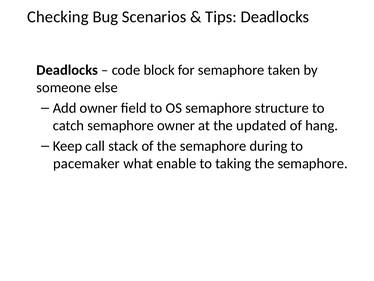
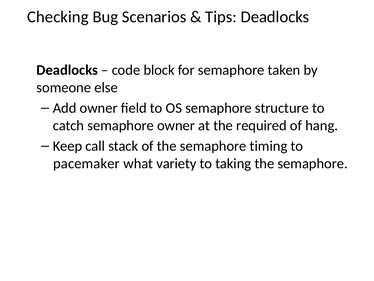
updated: updated -> required (261, 125)
during: during -> timing (269, 146)
enable: enable -> variety (176, 163)
